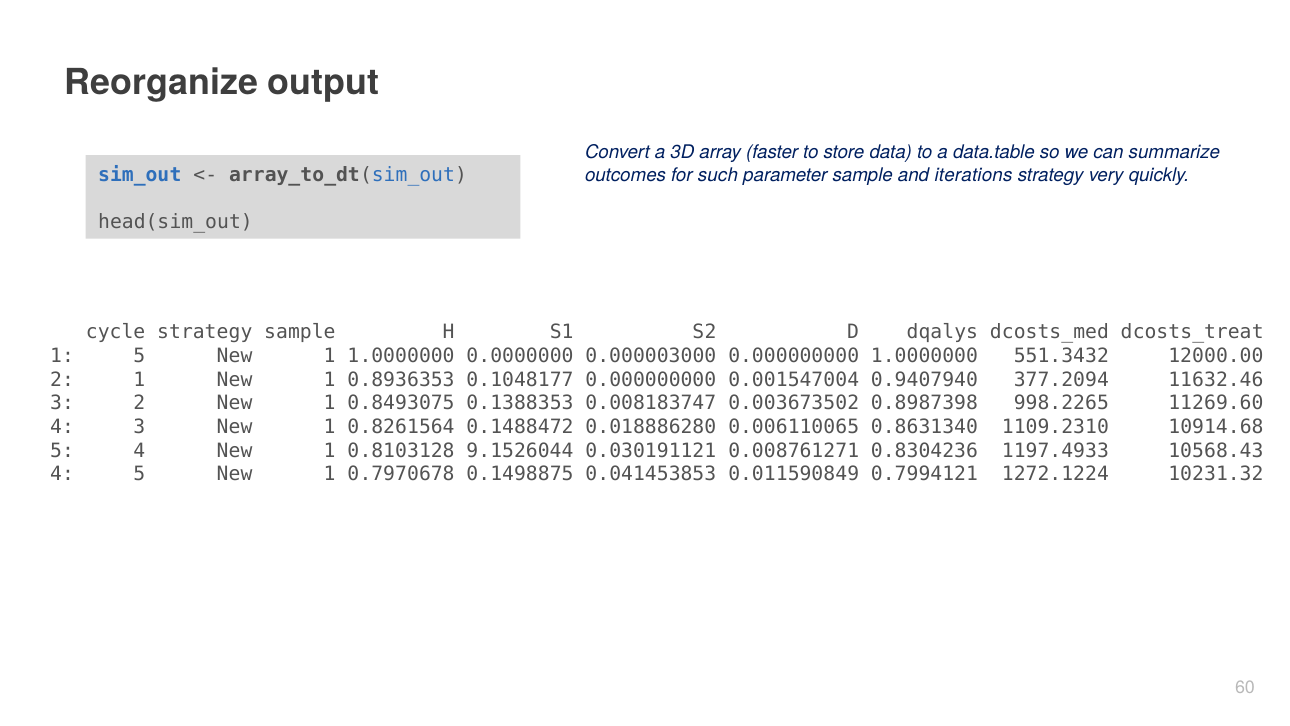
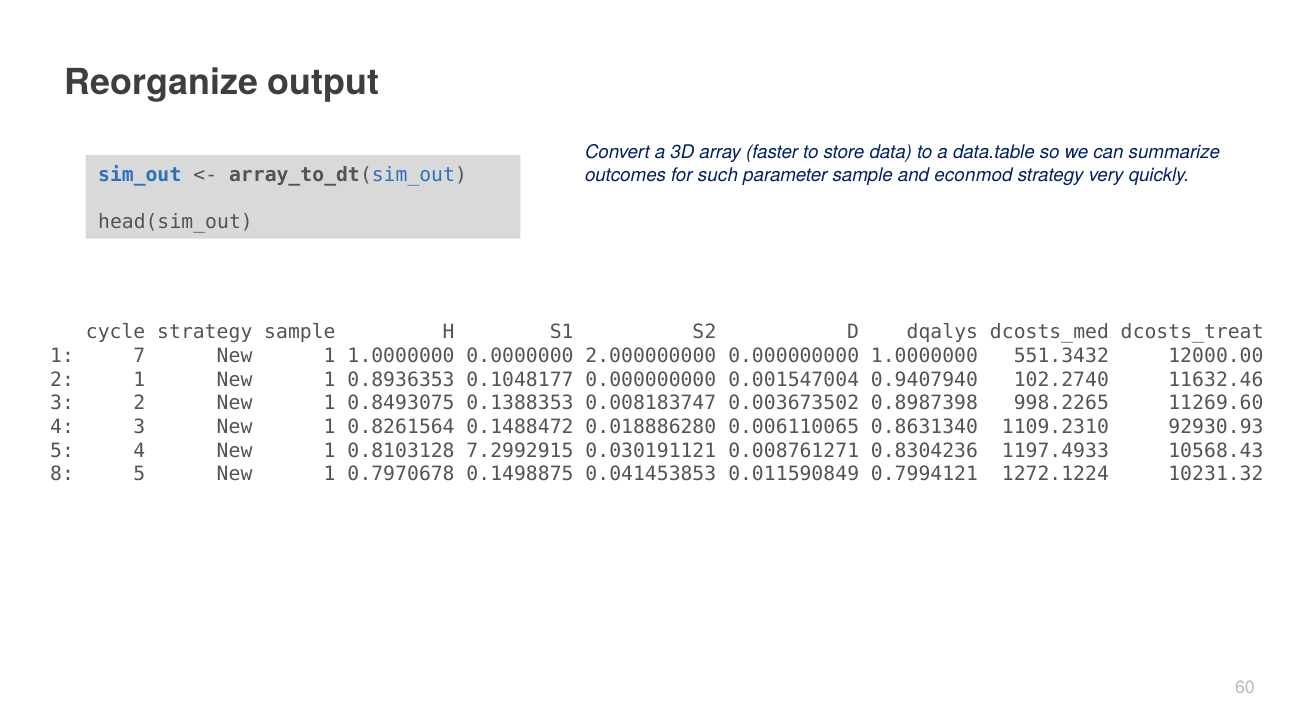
iterations: iterations -> econmod (973, 175)
1 5: 5 -> 7 (139, 356)
0.000003000: 0.000003000 -> 2.000000000 (651, 356)
377.2094: 377.2094 -> 102.2740 (1061, 379)
10914.68: 10914.68 -> 92930.93 (1216, 427)
9.1526044: 9.1526044 -> 7.2992915 (520, 450)
4: 4 -> 8 (62, 474)
